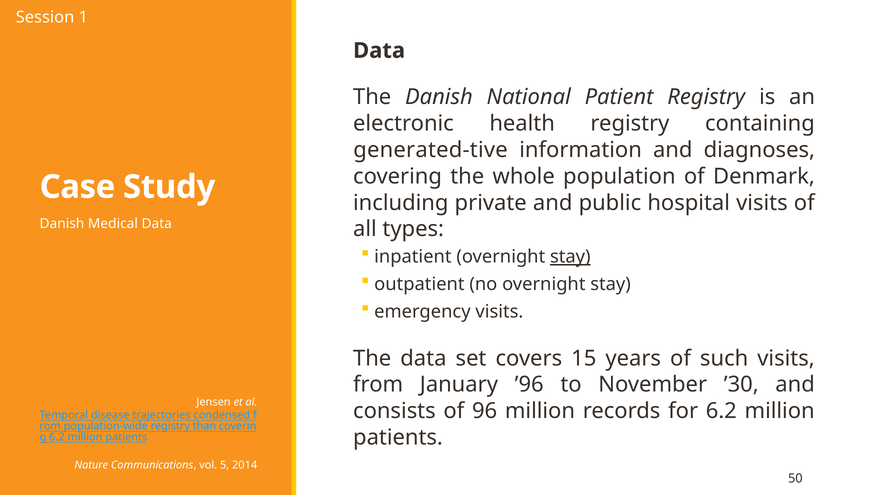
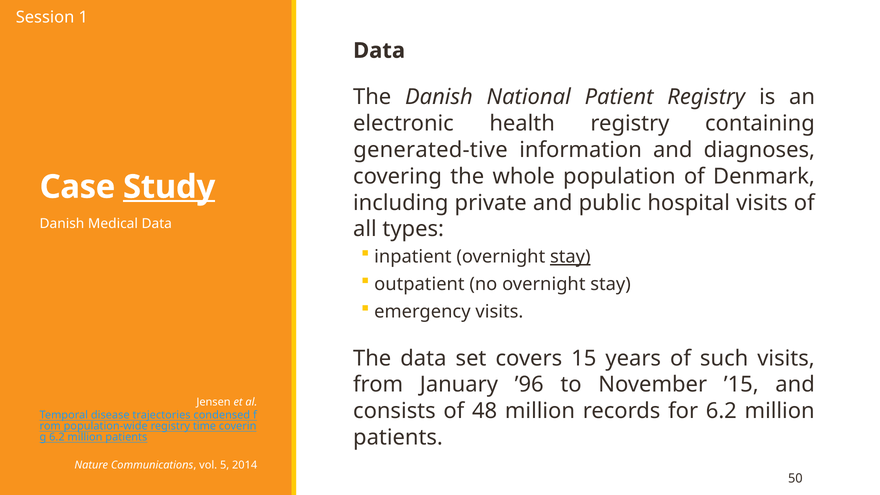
Study underline: none -> present (169, 187)
’30: ’30 -> ’15 (741, 385)
96: 96 -> 48 (485, 411)
than: than -> time (204, 426)
